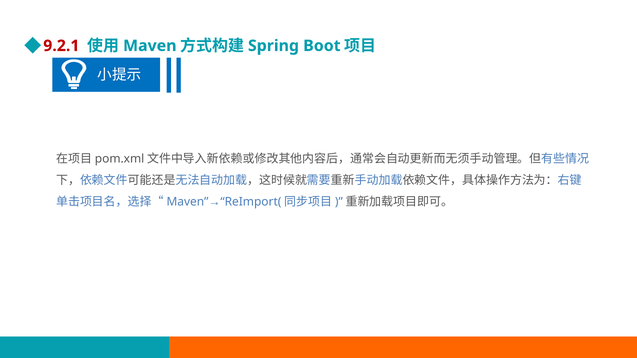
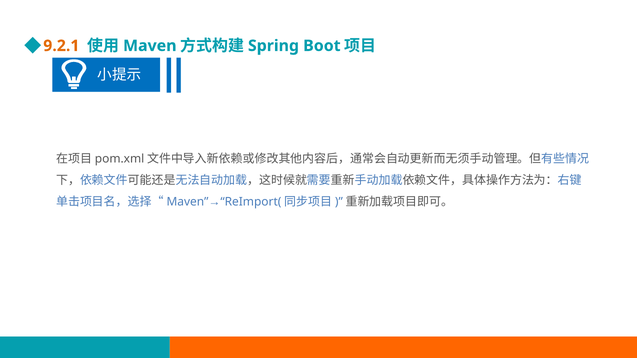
9.2.1 colour: red -> orange (61, 46)
